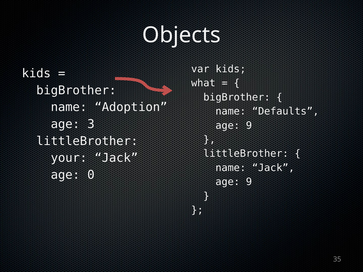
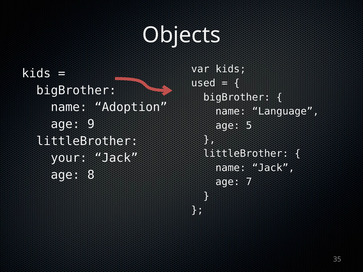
what: what -> used (203, 83)
Defaults: Defaults -> Language (285, 111)
3: 3 -> 9 (91, 124)
9: 9 -> 5 (249, 126)
0: 0 -> 8 (91, 175)
9: 9 -> 7 (249, 182)
